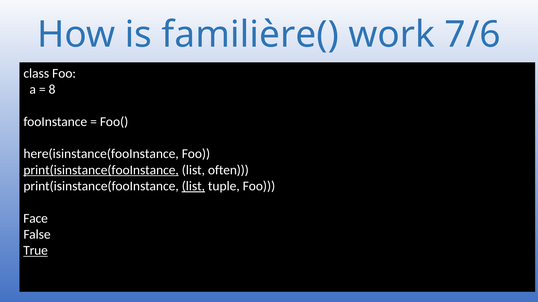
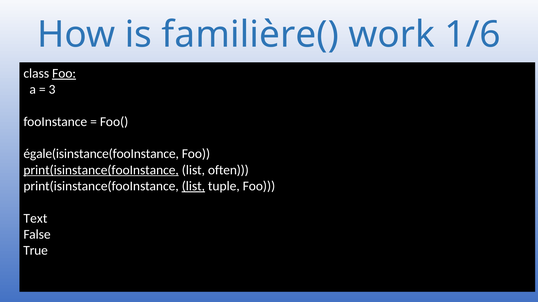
7/6: 7/6 -> 1/6 (473, 35)
Foo underline: none -> present (64, 73)
8: 8 -> 3 (52, 90)
here(isinstance(fooInstance: here(isinstance(fooInstance -> égale(isinstance(fooInstance (101, 154)
Face: Face -> Text (35, 219)
True underline: present -> none (36, 251)
